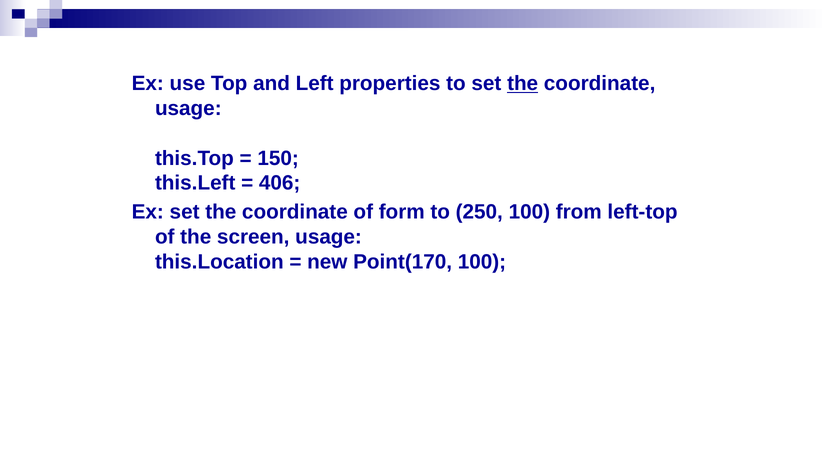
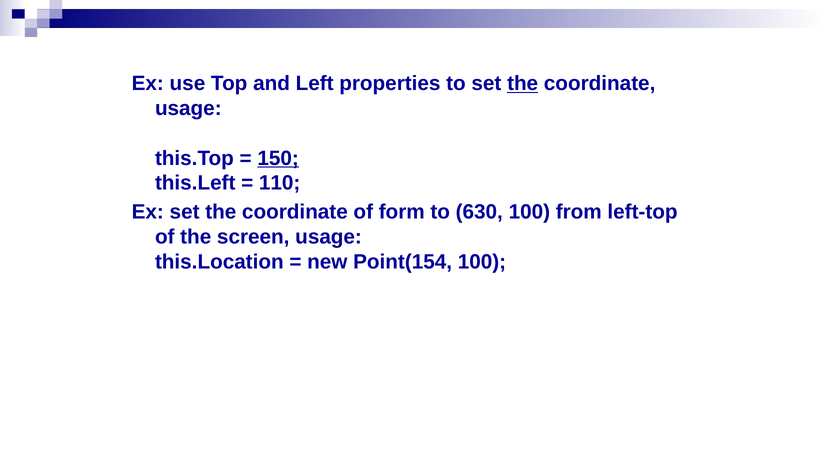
150 underline: none -> present (278, 158)
406: 406 -> 110 (280, 183)
250: 250 -> 630 (479, 212)
Point(170: Point(170 -> Point(154 (403, 262)
